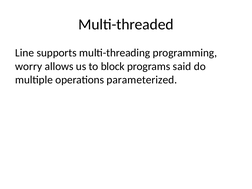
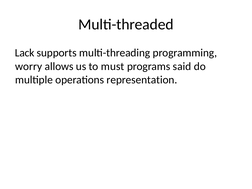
Line: Line -> Lack (25, 53)
block: block -> must (113, 66)
parameterized: parameterized -> representation (142, 80)
